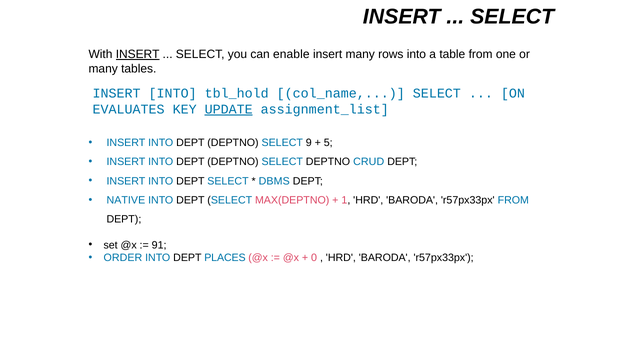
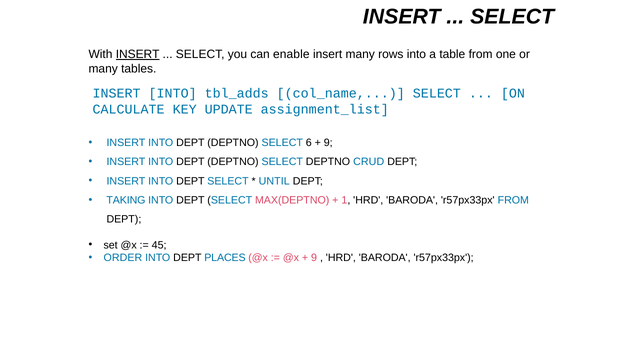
tbl_hold: tbl_hold -> tbl_adds (237, 93)
EVALUATES: EVALUATES -> CALCULATE (129, 109)
UPDATE underline: present -> none (229, 109)
9: 9 -> 6 (309, 142)
5: 5 -> 9 (328, 142)
DBMS: DBMS -> UNTIL (274, 181)
NATIVE: NATIVE -> TAKING (126, 200)
91: 91 -> 45 (159, 245)
0: 0 -> 9 (314, 257)
